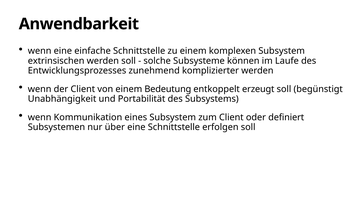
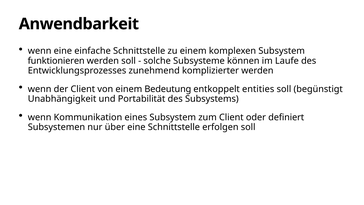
extrinsischen: extrinsischen -> funktionieren (56, 61)
erzeugt: erzeugt -> entities (258, 89)
